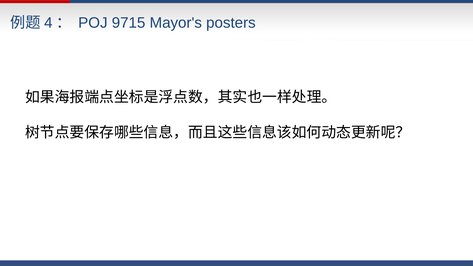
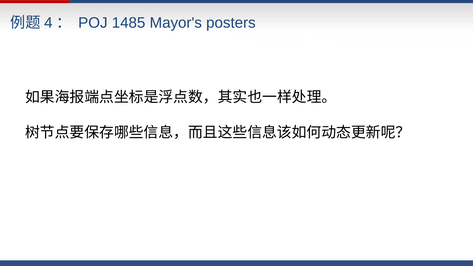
9715: 9715 -> 1485 (129, 23)
